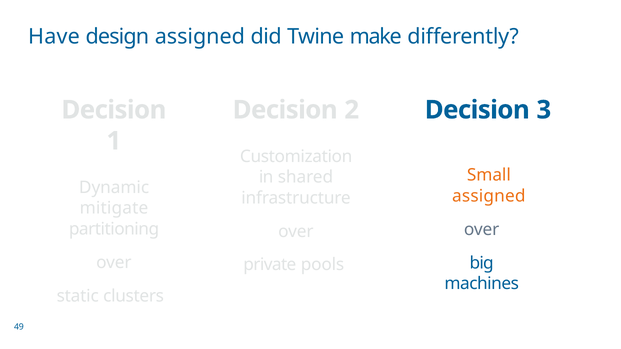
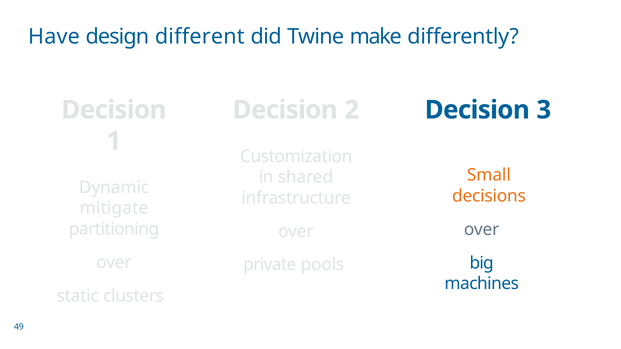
design assigned: assigned -> different (200, 37)
assigned: assigned -> decisions (489, 196)
